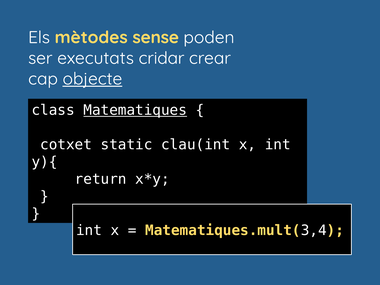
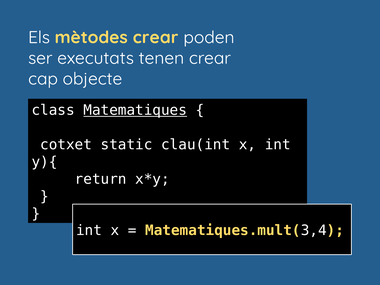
mètodes sense: sense -> crear (156, 37)
cridar: cridar -> tenen (161, 58)
objecte underline: present -> none (92, 79)
